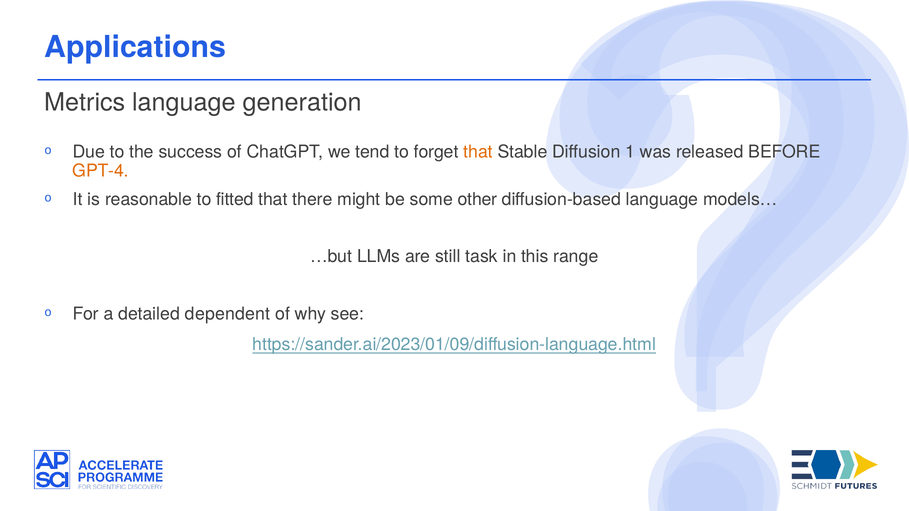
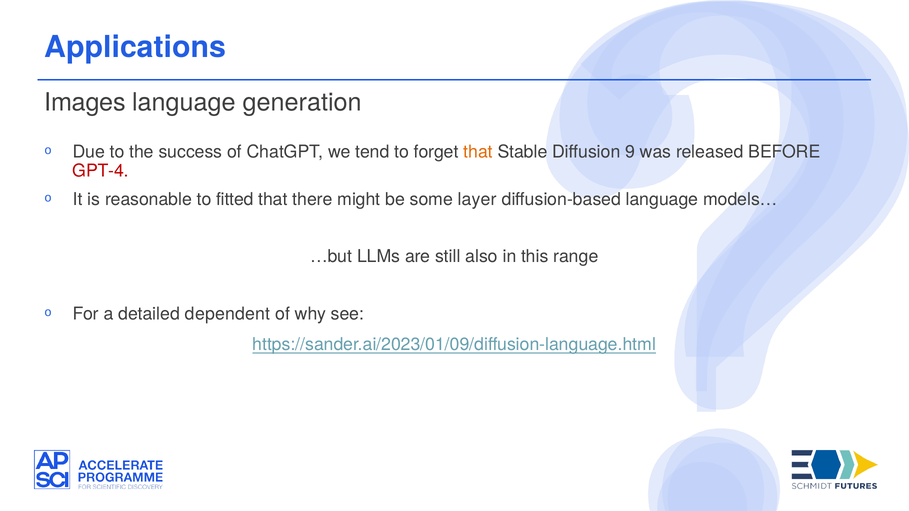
Metrics: Metrics -> Images (85, 102)
1: 1 -> 9 (630, 152)
GPT-4 colour: orange -> red (101, 171)
other: other -> layer (477, 200)
task: task -> also (482, 257)
